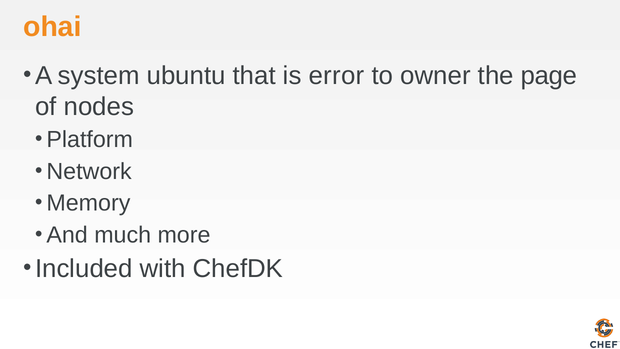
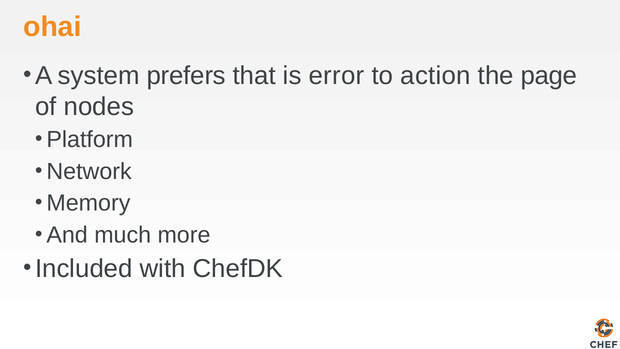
ubuntu: ubuntu -> prefers (186, 75)
owner: owner -> action (435, 75)
